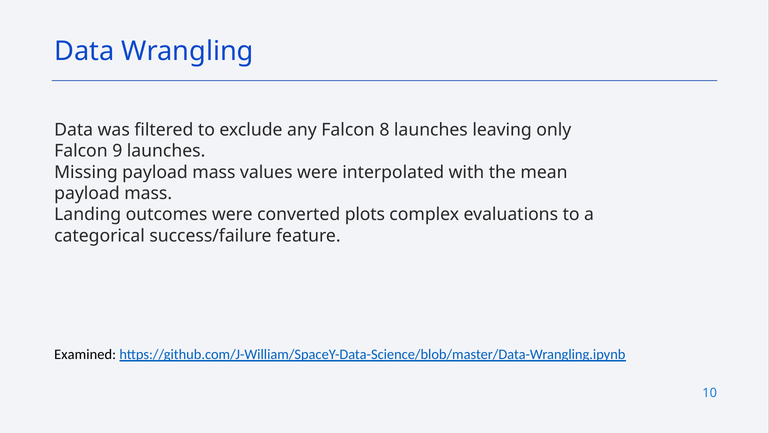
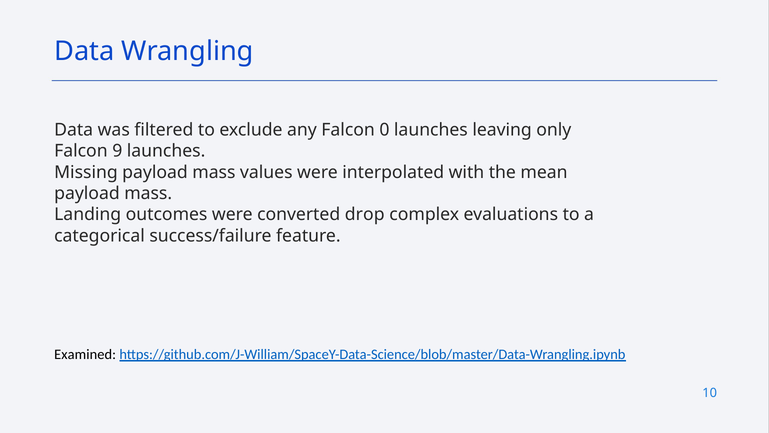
8: 8 -> 0 (384, 130)
plots: plots -> drop (365, 214)
